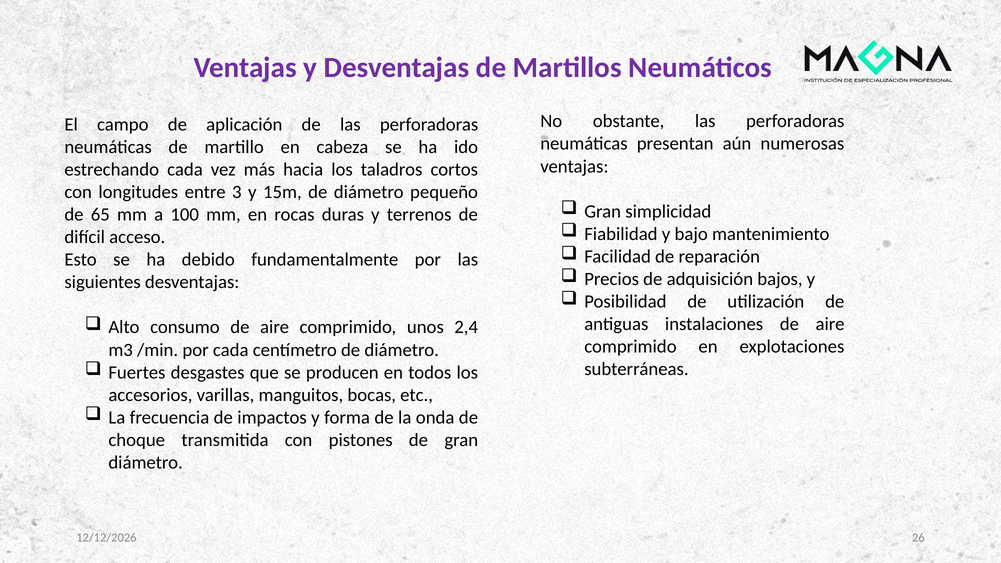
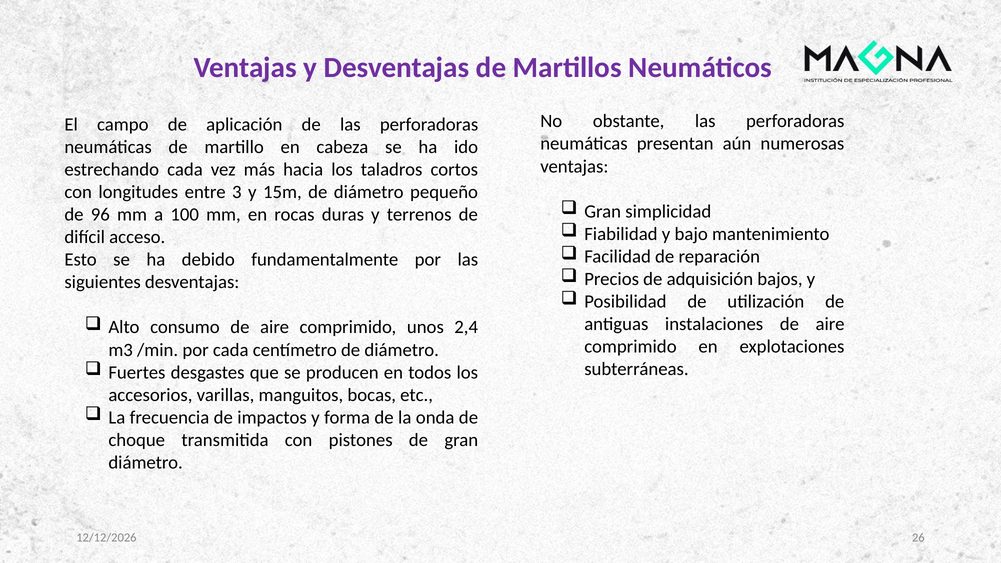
65: 65 -> 96 (100, 215)
